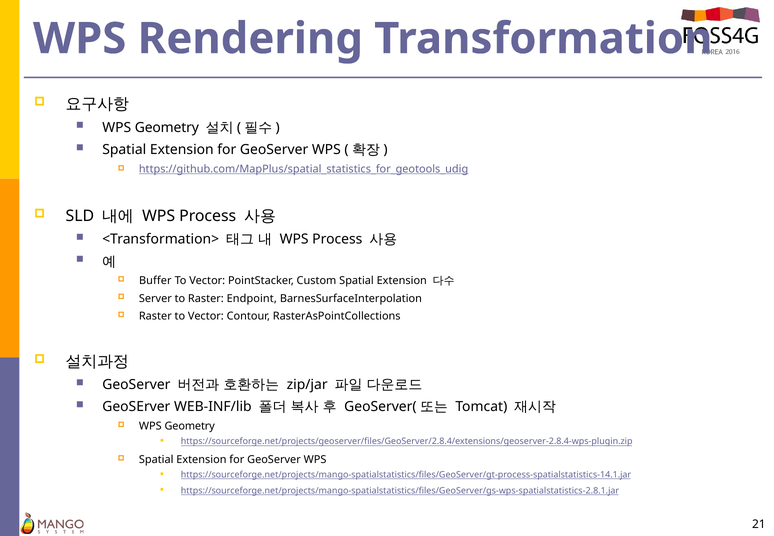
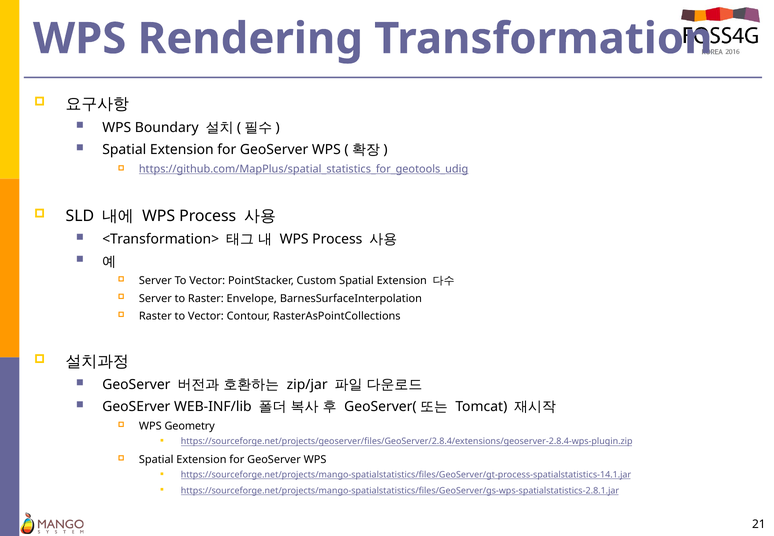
Geometry: Geometry -> Boundary (167, 127)
Buffer: Buffer -> Server (155, 281)
Endpoint: Endpoint -> Envelope (252, 298)
